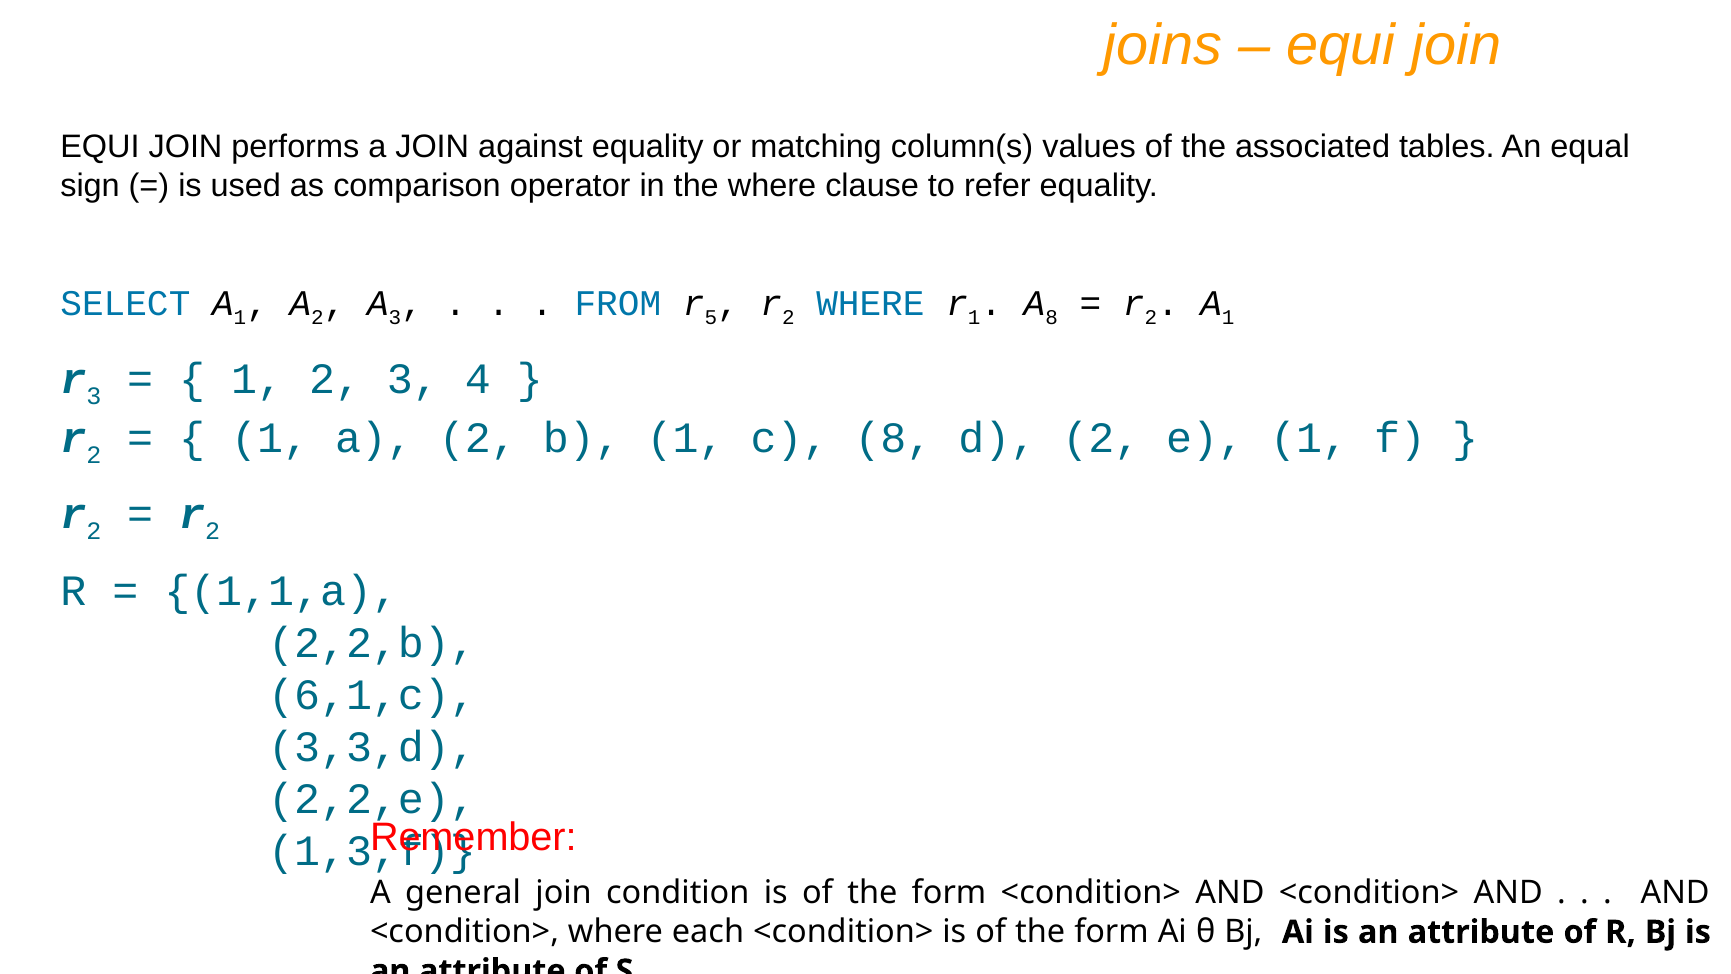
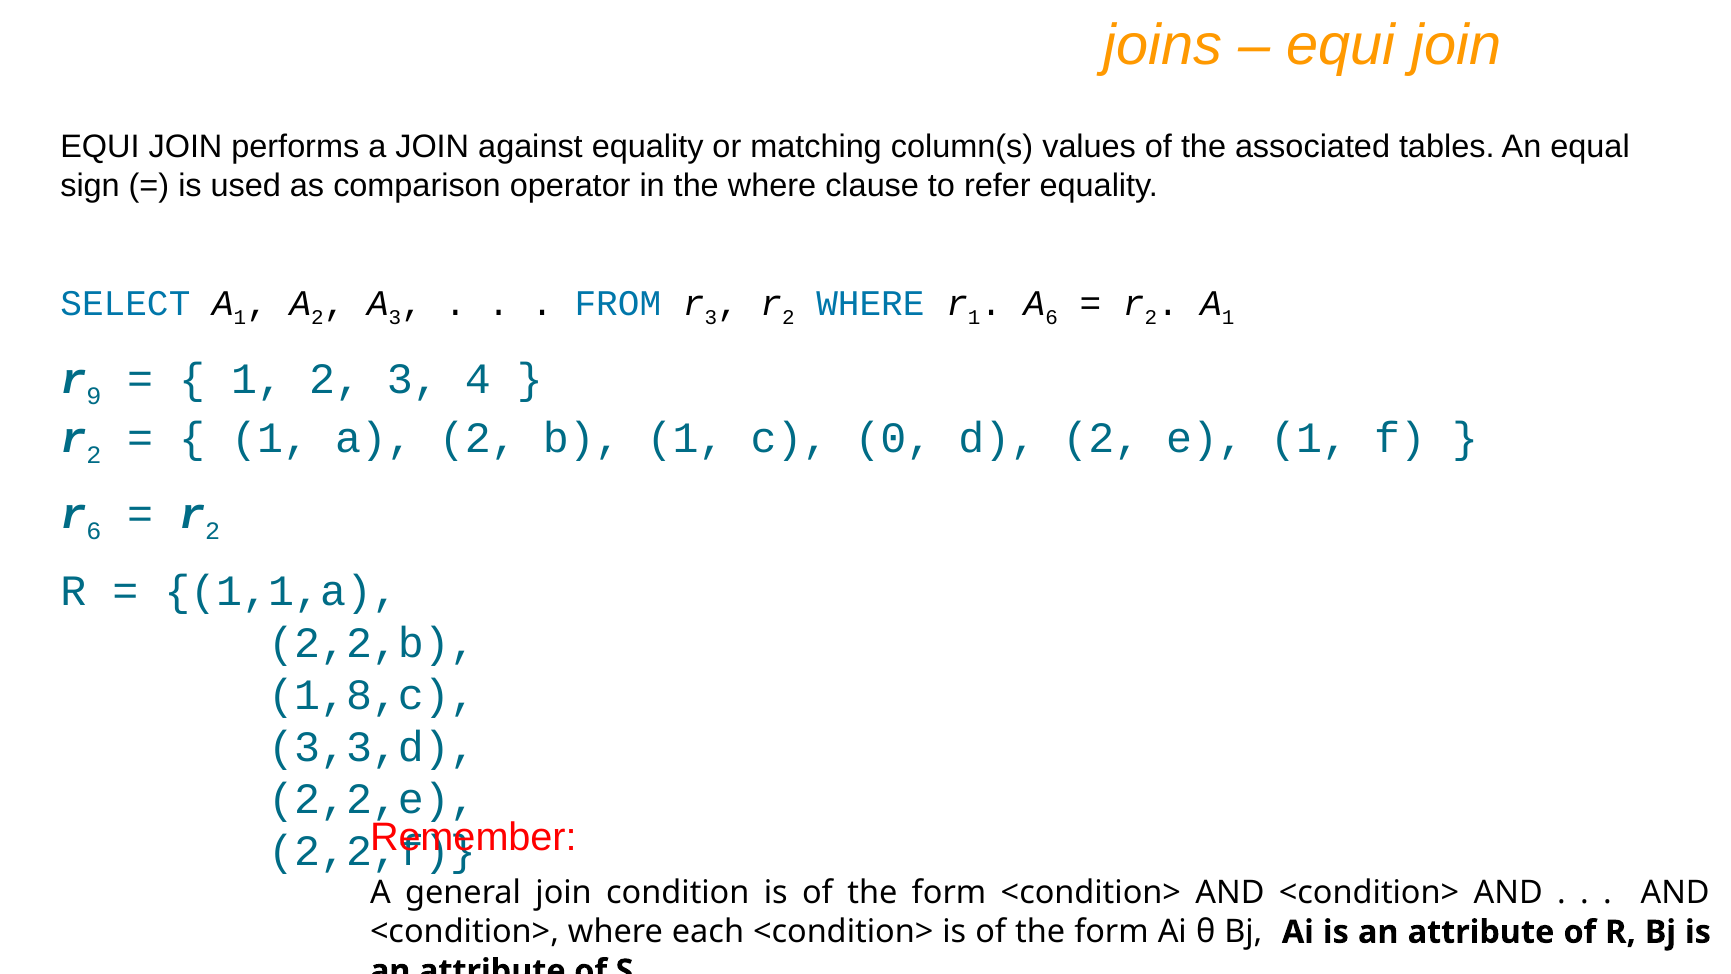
r 5: 5 -> 3 (711, 318)
A 8: 8 -> 6 (1052, 318)
r 3: 3 -> 9 (94, 396)
c 8: 8 -> 0 (893, 438)
2: 2 -> 6 (94, 531)
6,1,c: 6,1,c -> 1,8,c (372, 695)
1,3,f: 1,3,f -> 2,2,f (372, 851)
